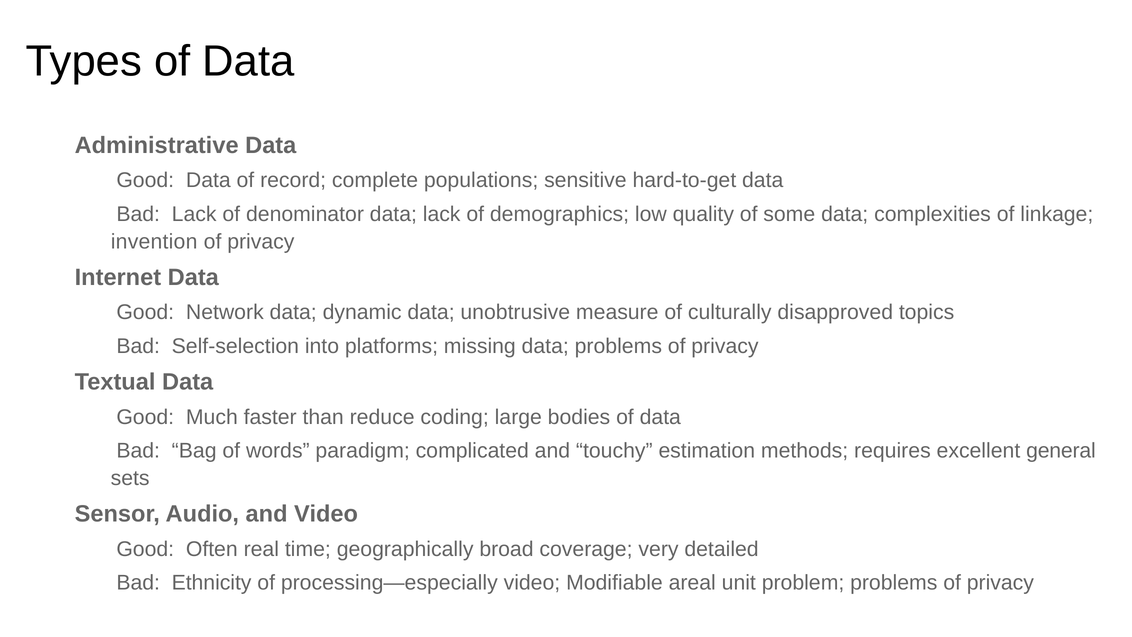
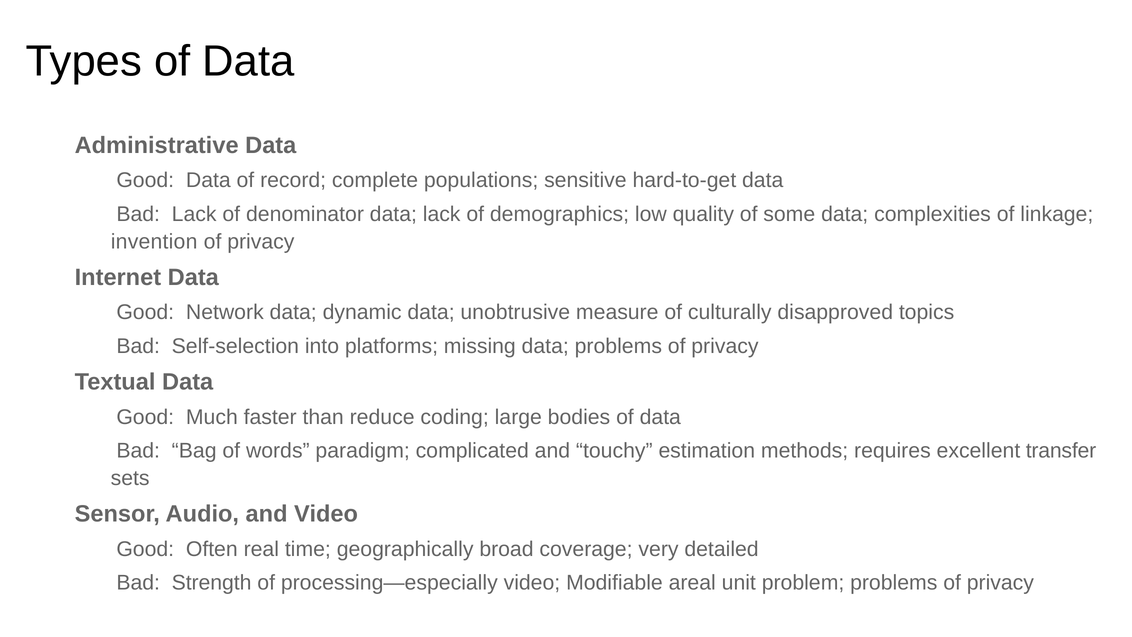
general: general -> transfer (1061, 451)
Ethnicity: Ethnicity -> Strength (212, 583)
